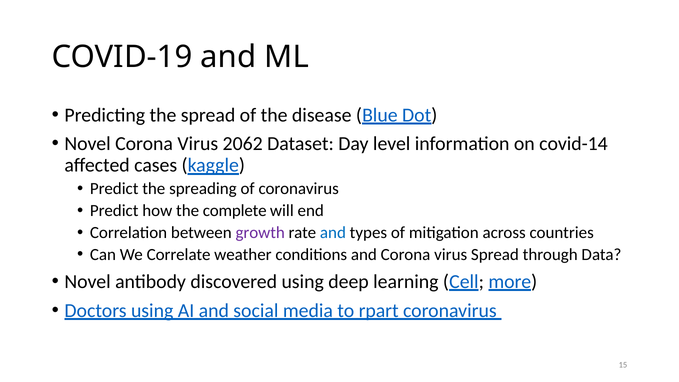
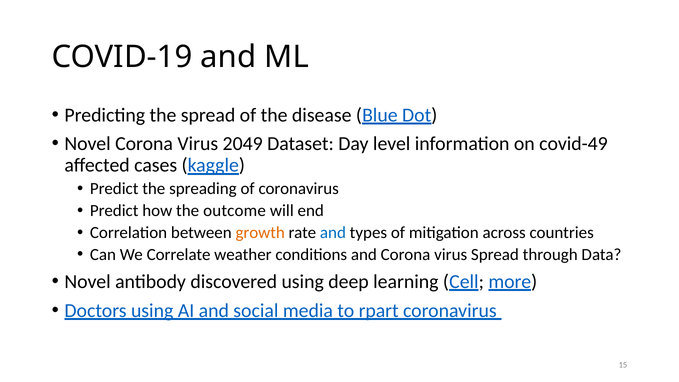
2062: 2062 -> 2049 (243, 144)
covid-14: covid-14 -> covid-49 (573, 144)
complete: complete -> outcome (235, 211)
growth colour: purple -> orange (260, 233)
